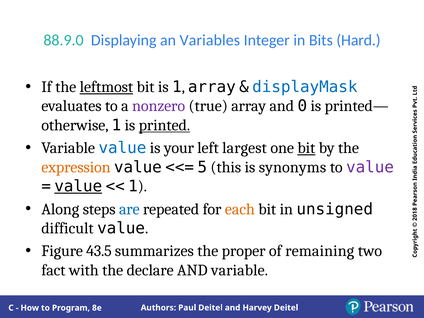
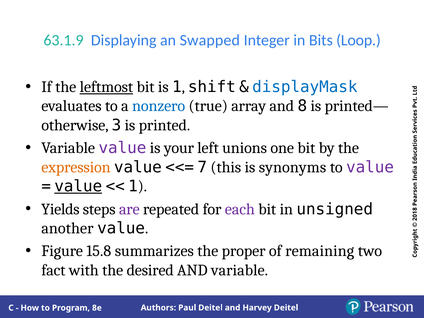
88.9.0: 88.9.0 -> 63.1.9 (64, 40)
Variables: Variables -> Swapped (210, 40)
Hard: Hard -> Loop (358, 40)
1 array: array -> shift (212, 87)
nonzero colour: purple -> blue (159, 106)
and 0: 0 -> 8 (302, 106)
1: 1 -> 3 (116, 125)
printed underline: present -> none (164, 125)
value colour: blue -> purple (122, 148)
largest: largest -> unions (245, 148)
bit underline: present -> none (306, 148)
5: 5 -> 7 (202, 167)
Along: Along -> Yields (60, 209)
are colour: blue -> purple (129, 209)
each colour: orange -> purple (240, 209)
difficult: difficult -> another (67, 228)
43.5: 43.5 -> 15.8 (99, 251)
declare: declare -> desired (150, 270)
